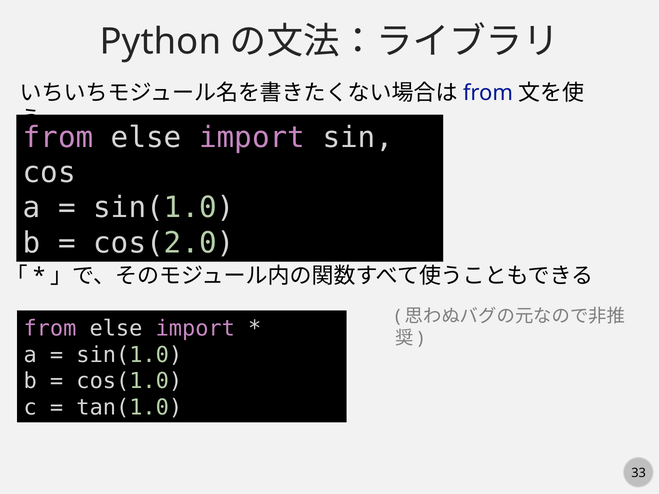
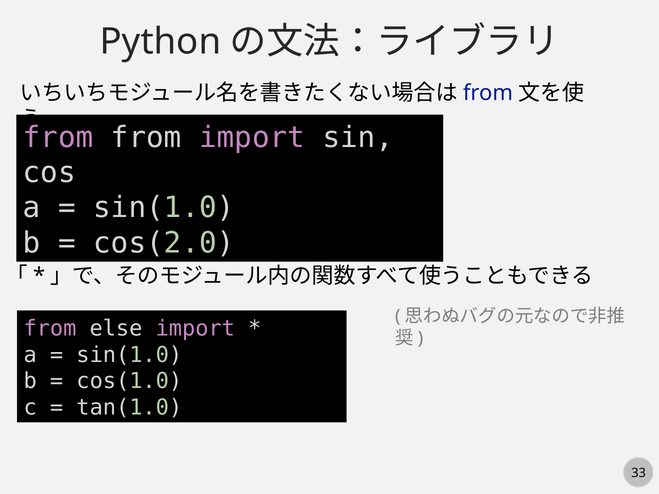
else: else -> from (146, 138)
